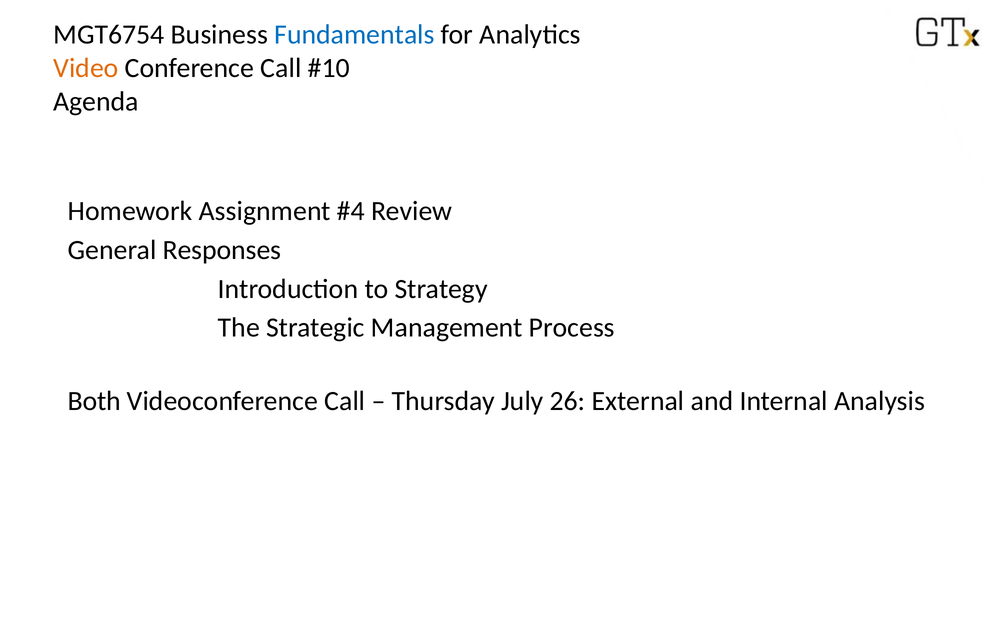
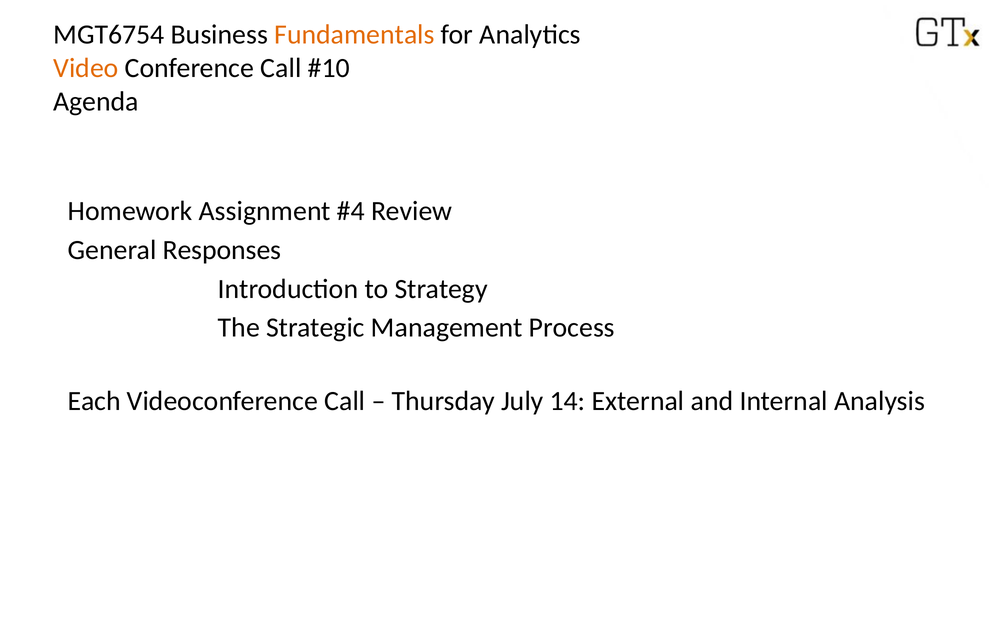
Fundamentals colour: blue -> orange (355, 35)
Both: Both -> Each (94, 402)
26: 26 -> 14 (568, 402)
